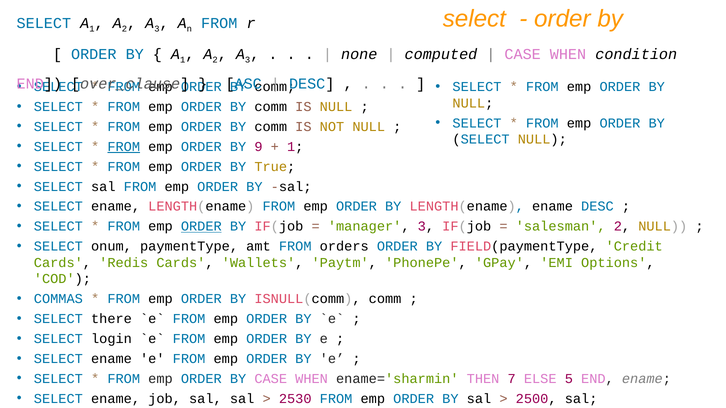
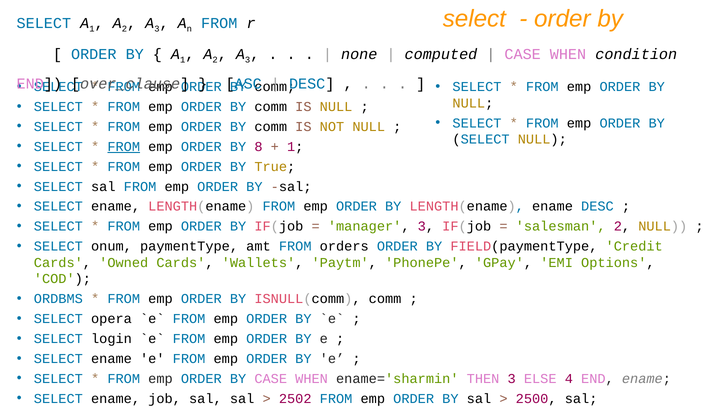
9: 9 -> 8 (258, 147)
ORDER underline: present -> none (201, 227)
Redis: Redis -> Owned (124, 263)
COMMAS: COMMAS -> ORDBMS (58, 299)
there: there -> opera (111, 319)
THEN 7: 7 -> 3 (512, 379)
5: 5 -> 4 (569, 379)
2530: 2530 -> 2502 (295, 399)
